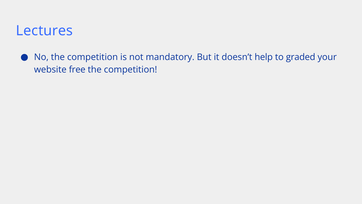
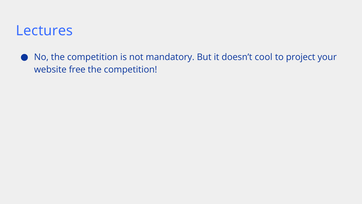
help: help -> cool (264, 57)
graded: graded -> project (301, 57)
